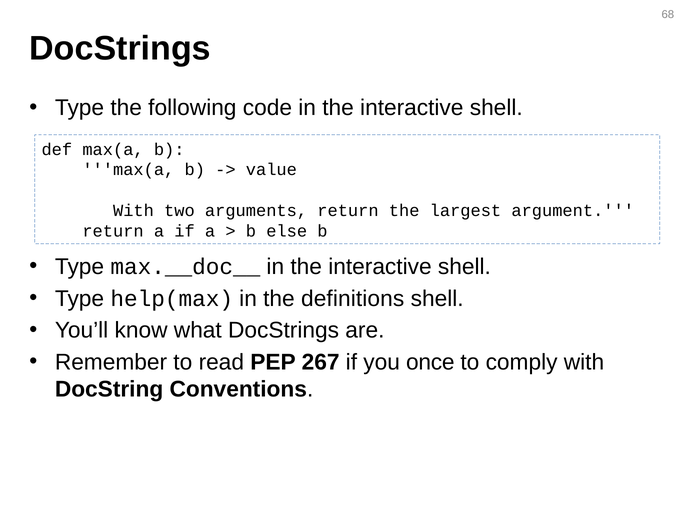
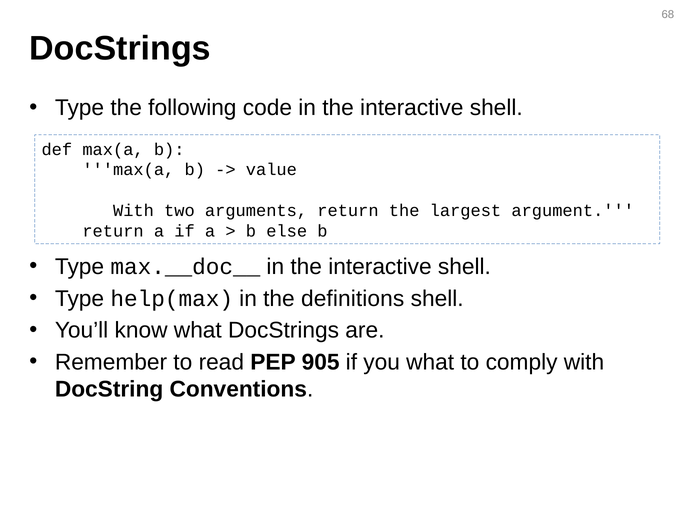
267: 267 -> 905 (321, 362)
you once: once -> what (430, 362)
